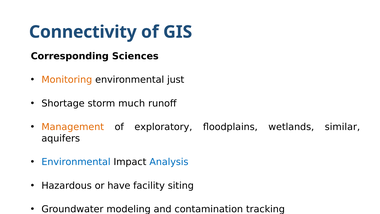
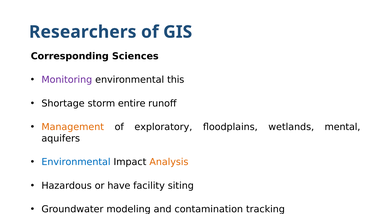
Connectivity: Connectivity -> Researchers (83, 32)
Monitoring colour: orange -> purple (67, 80)
just: just -> this (176, 80)
much: much -> entire (132, 103)
similar: similar -> mental (342, 127)
Analysis colour: blue -> orange (169, 162)
